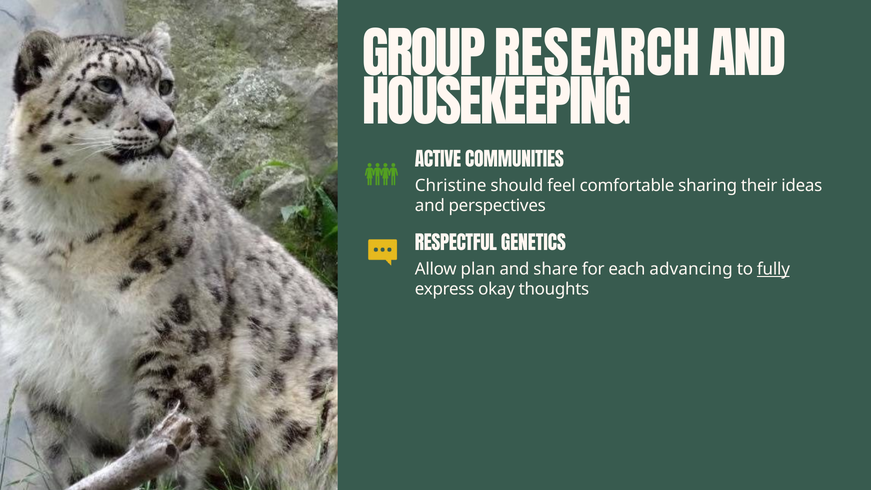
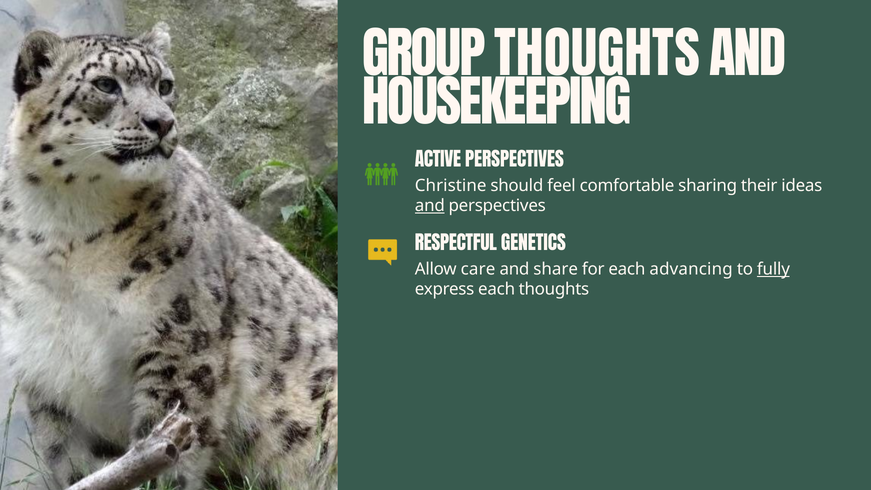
GROUP RESEARCH: RESEARCH -> THOUGHTS (597, 57)
ACTIVE COMMUNITIES: COMMUNITIES -> PERSPECTIVES (514, 161)
and underline: none -> present (430, 206)
plan: plan -> care (478, 269)
express okay: okay -> each (497, 289)
